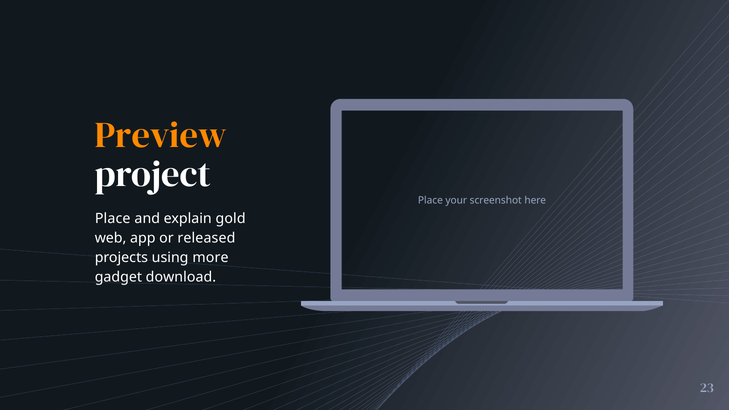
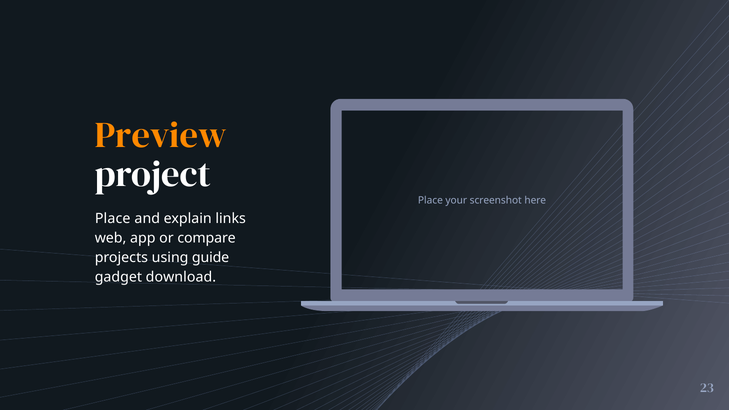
gold: gold -> links (231, 219)
released: released -> compare (207, 238)
more: more -> guide (211, 258)
